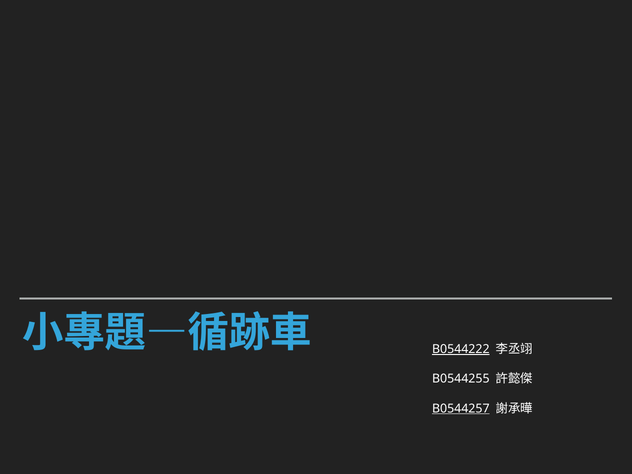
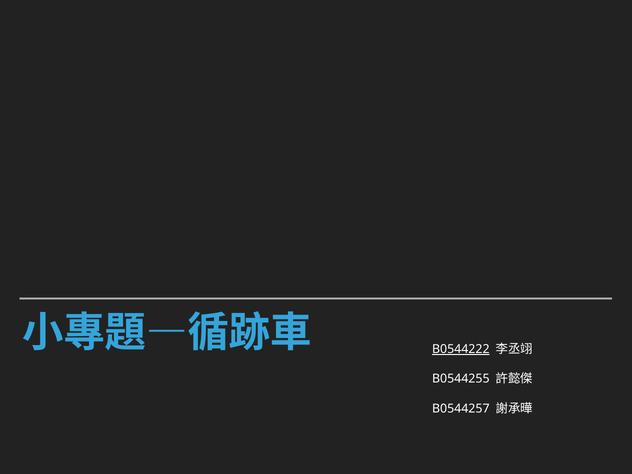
B0544257 underline: present -> none (461, 409)
